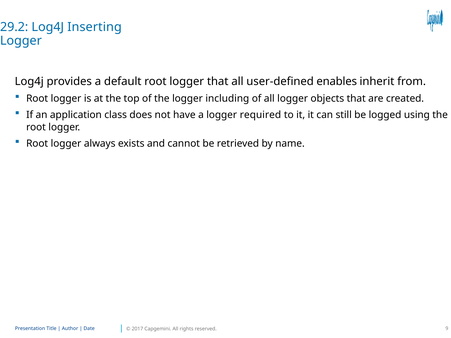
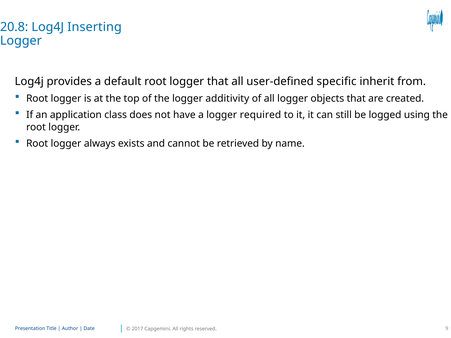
29.2: 29.2 -> 20.8 (14, 27)
enables: enables -> specific (337, 82)
including: including -> additivity (227, 99)
